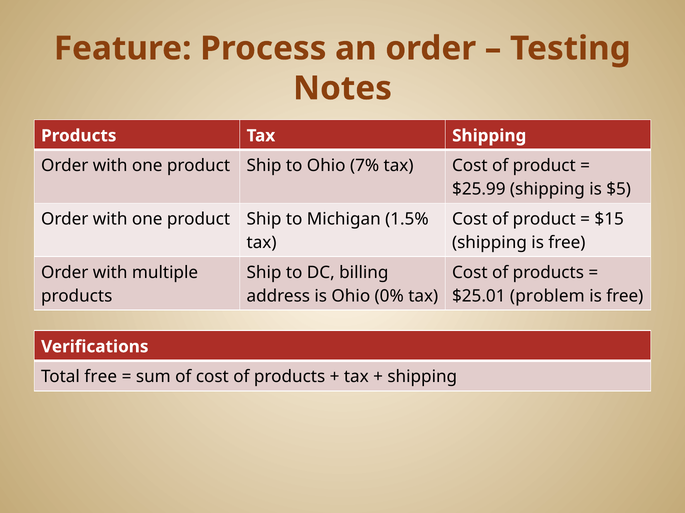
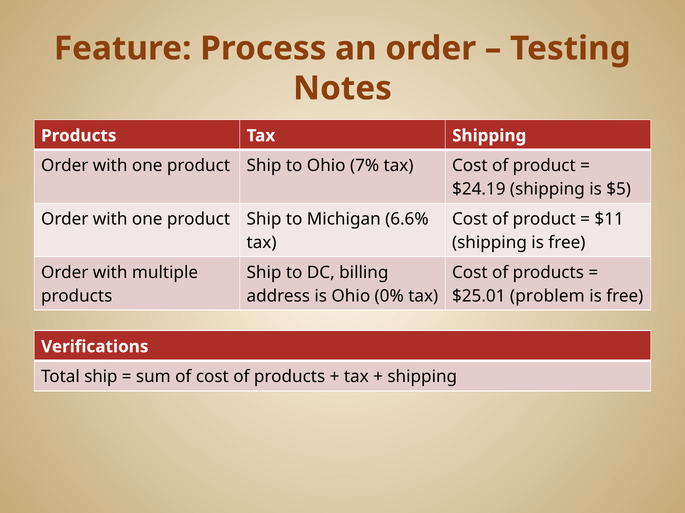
$25.99: $25.99 -> $24.19 (479, 189)
1.5%: 1.5% -> 6.6% (407, 220)
$15: $15 -> $11 (609, 220)
Total free: free -> ship (101, 377)
